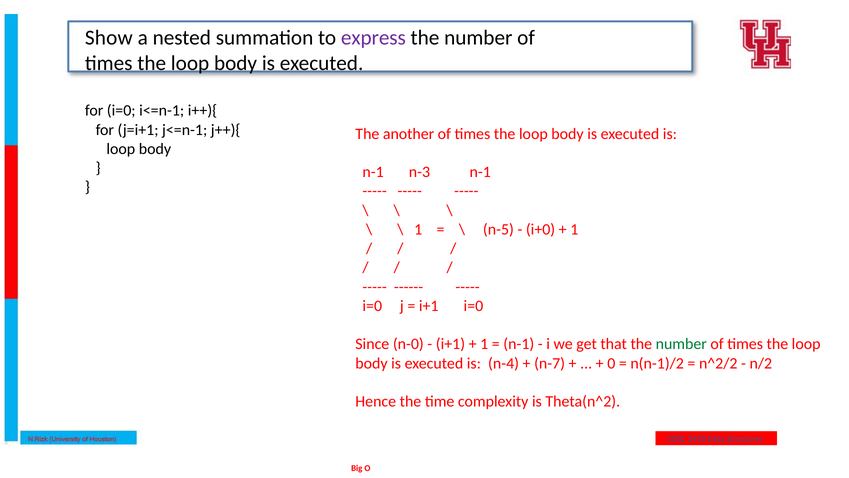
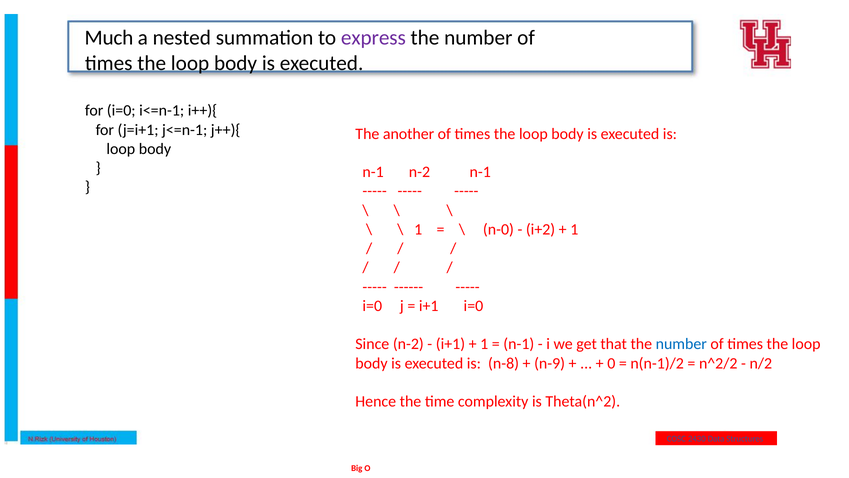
Show: Show -> Much (109, 38)
n-1 n-3: n-3 -> n-2 (419, 172)
n-5: n-5 -> n-0 (498, 229)
i+0: i+0 -> i+2 (541, 229)
Since n-0: n-0 -> n-2 (408, 344)
number colour: green -> blue (681, 344)
n-4: n-4 -> n-8 (504, 363)
n-7: n-7 -> n-9 (550, 363)
